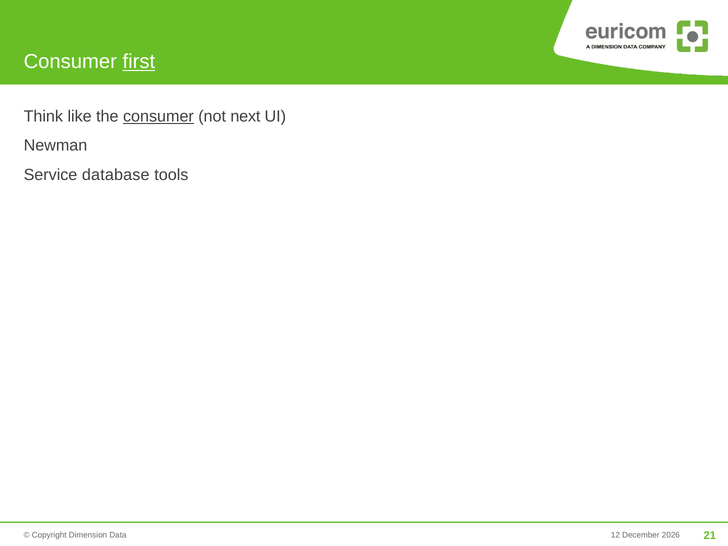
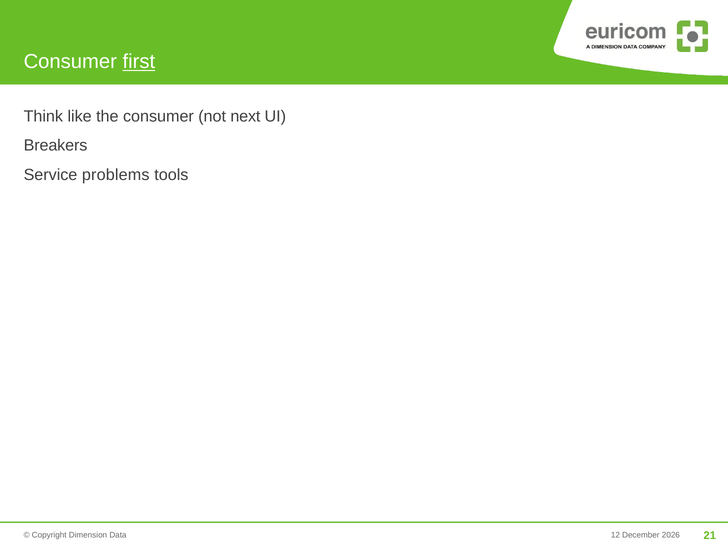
consumer underline: present -> none (158, 116)
Newman: Newman -> Breakers (56, 146)
database: database -> problems (116, 175)
